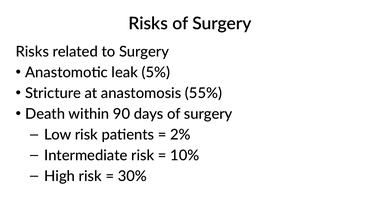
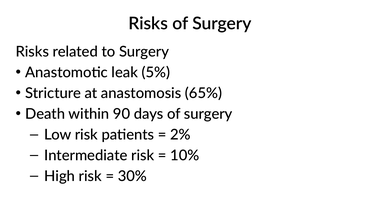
55%: 55% -> 65% (203, 93)
